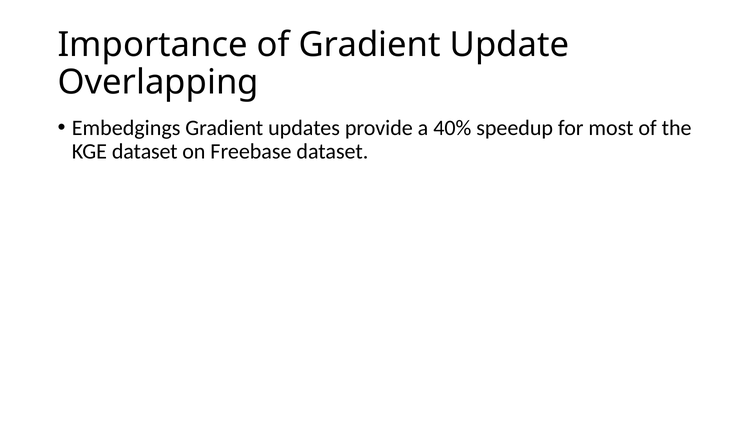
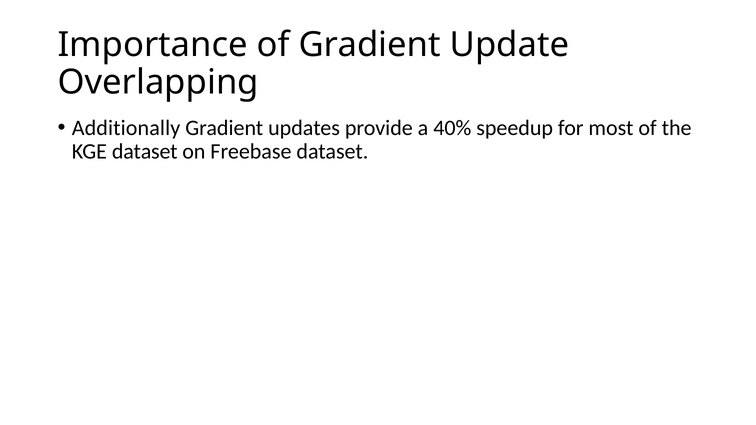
Embedgings: Embedgings -> Additionally (126, 128)
